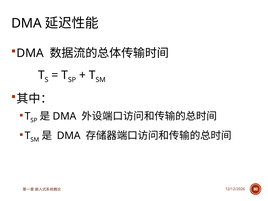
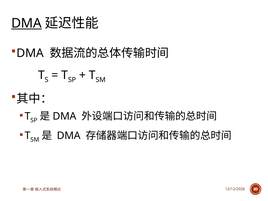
DMA underline: none -> present (26, 23)
